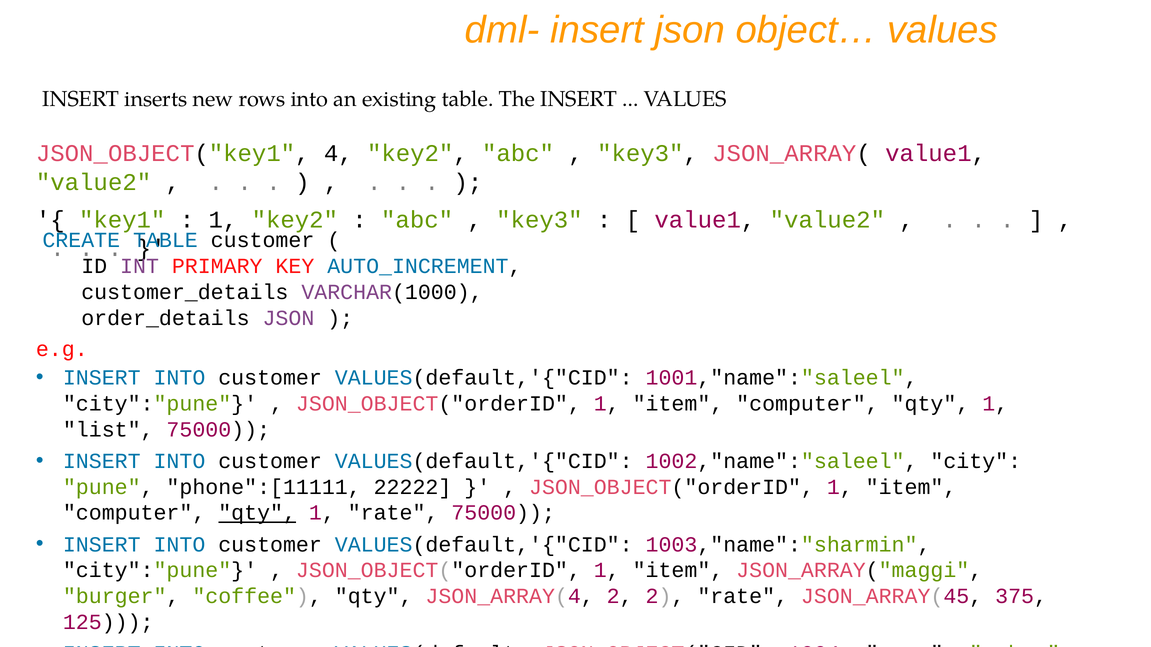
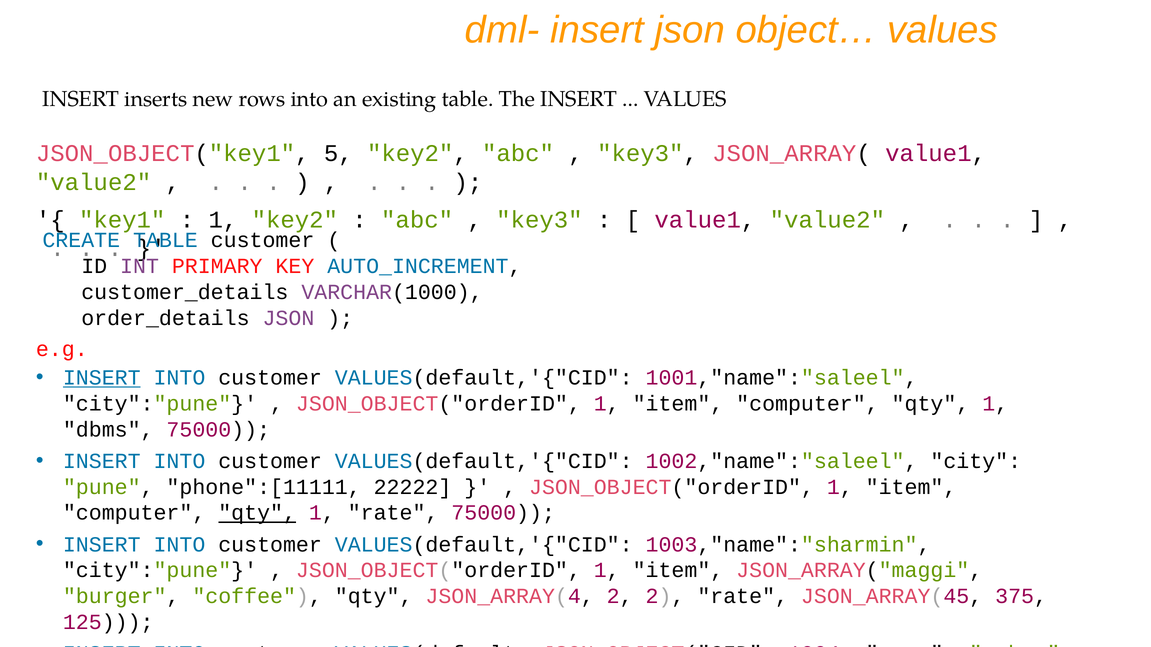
4: 4 -> 5 (338, 154)
INSERT underline: none -> present (102, 378)
list: list -> dbms (108, 430)
